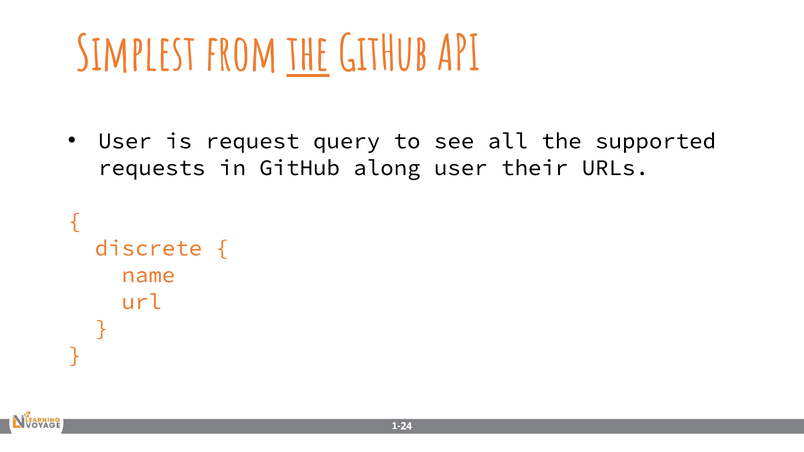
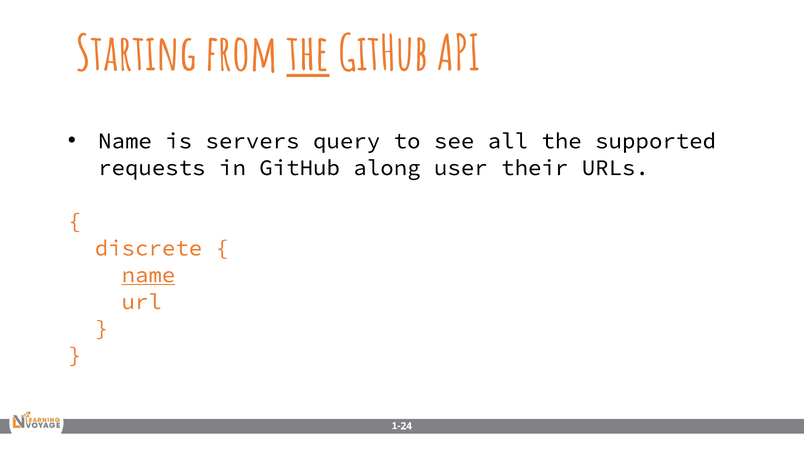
Simplest: Simplest -> Starting (136, 54)
User: User -> Name (125, 141)
request: request -> servers (253, 141)
name underline: none -> present (148, 275)
